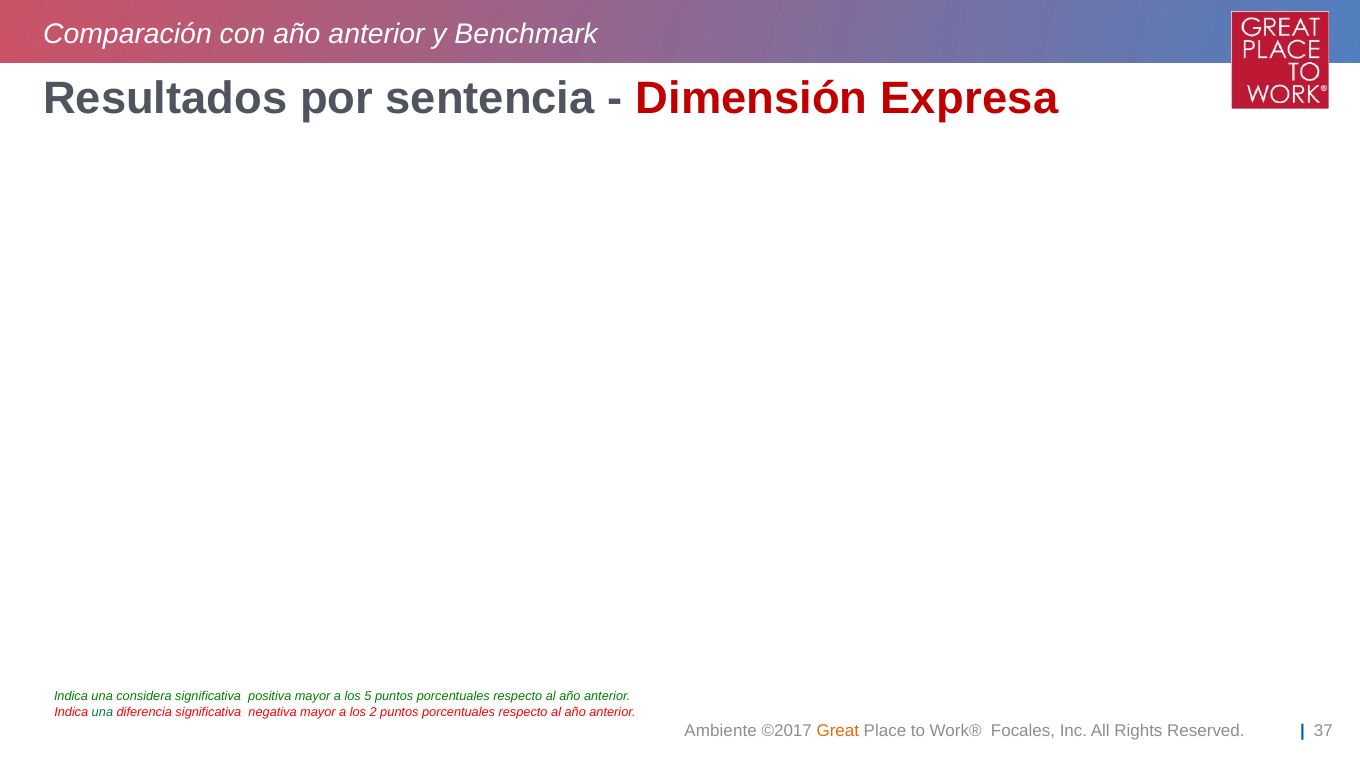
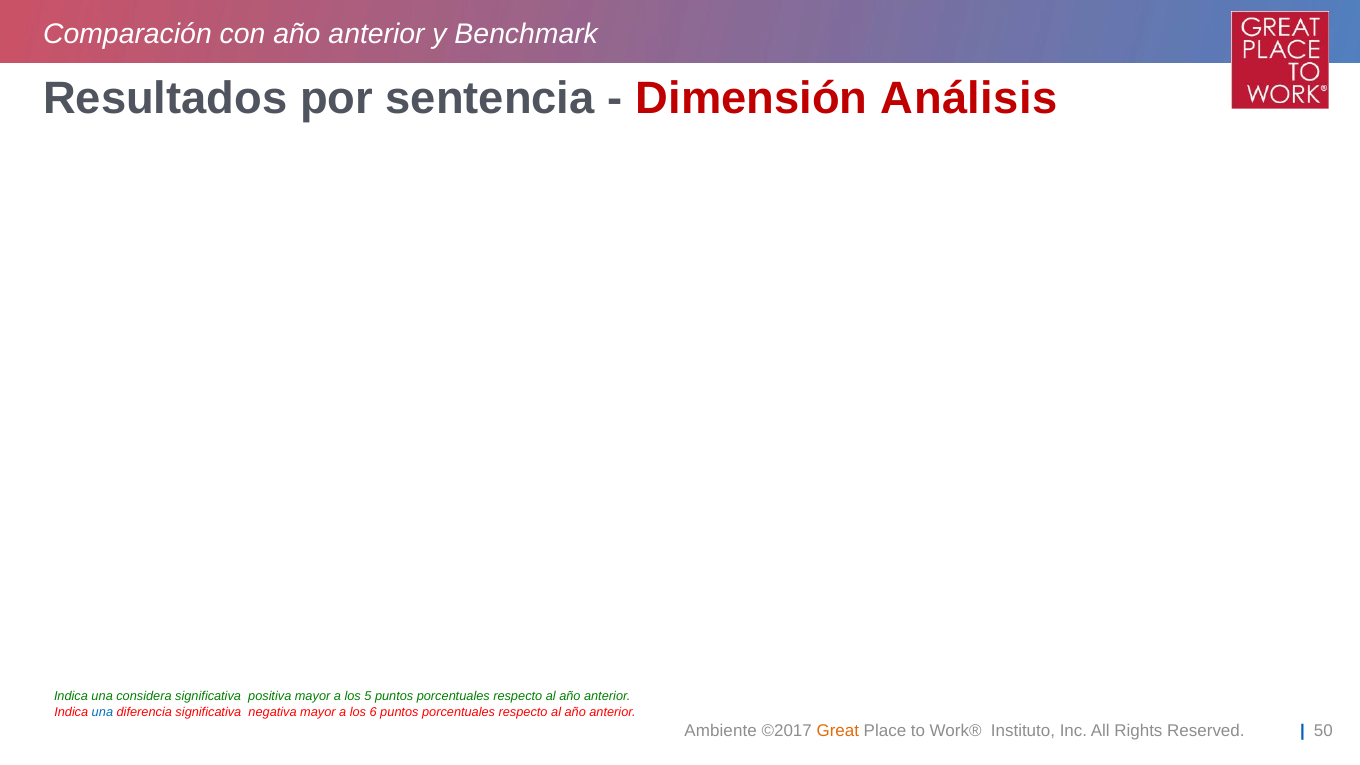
Expresa: Expresa -> Análisis (969, 99)
una colour: green -> blue (102, 713)
2: 2 -> 6 (373, 713)
Focales: Focales -> Instituto (1023, 731)
37: 37 -> 50 (1323, 731)
